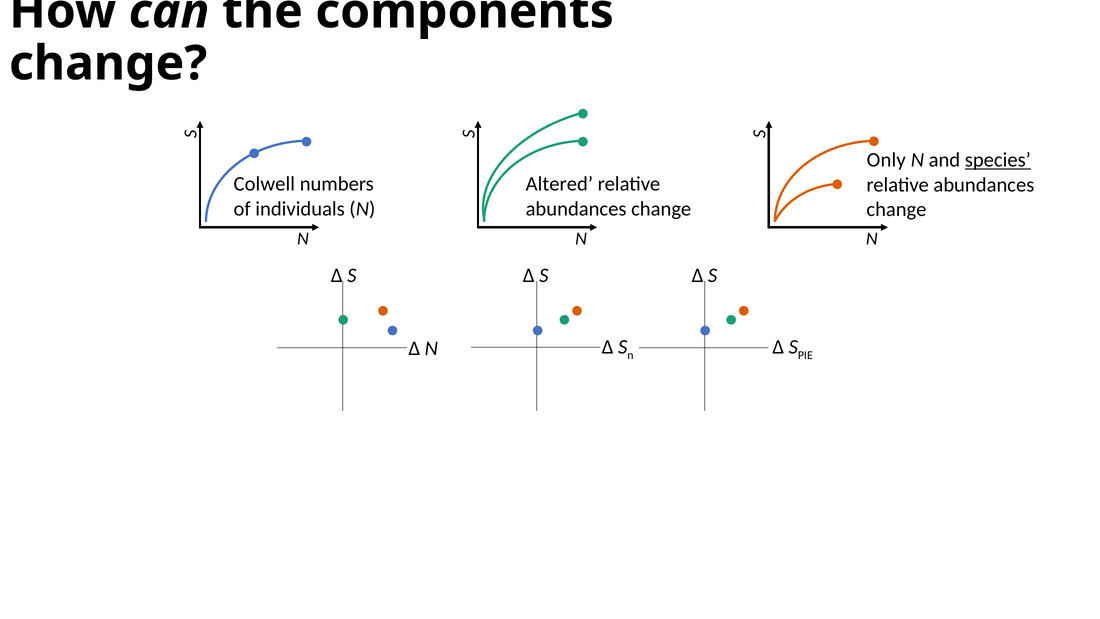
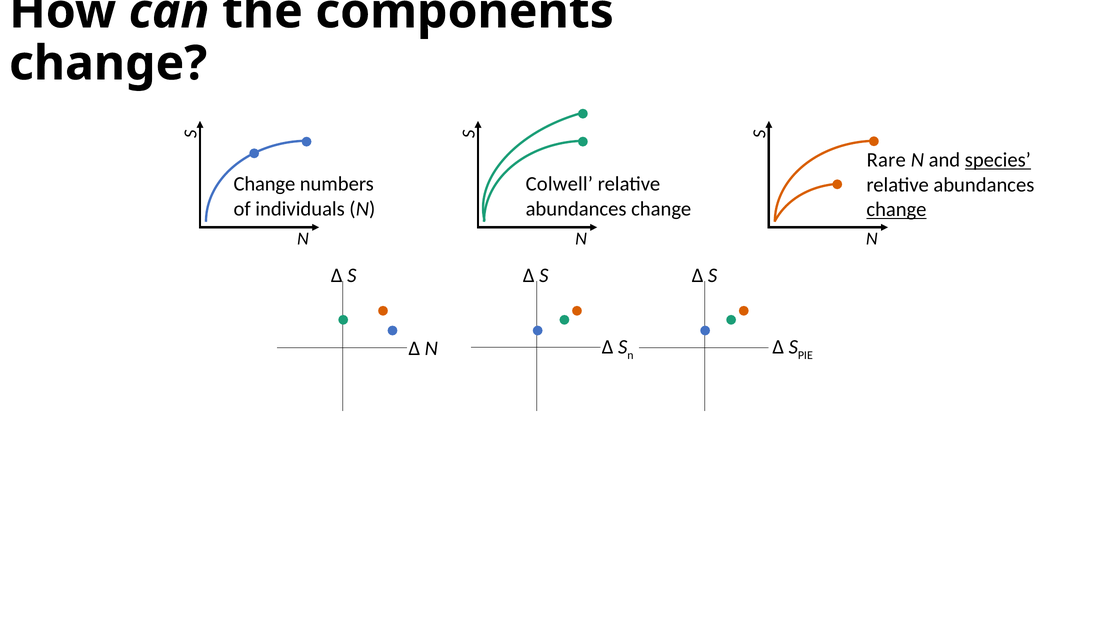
Only: Only -> Rare (886, 160)
Colwell: Colwell -> Change (264, 184)
Altered: Altered -> Colwell (559, 184)
change underline: none -> present (896, 210)
